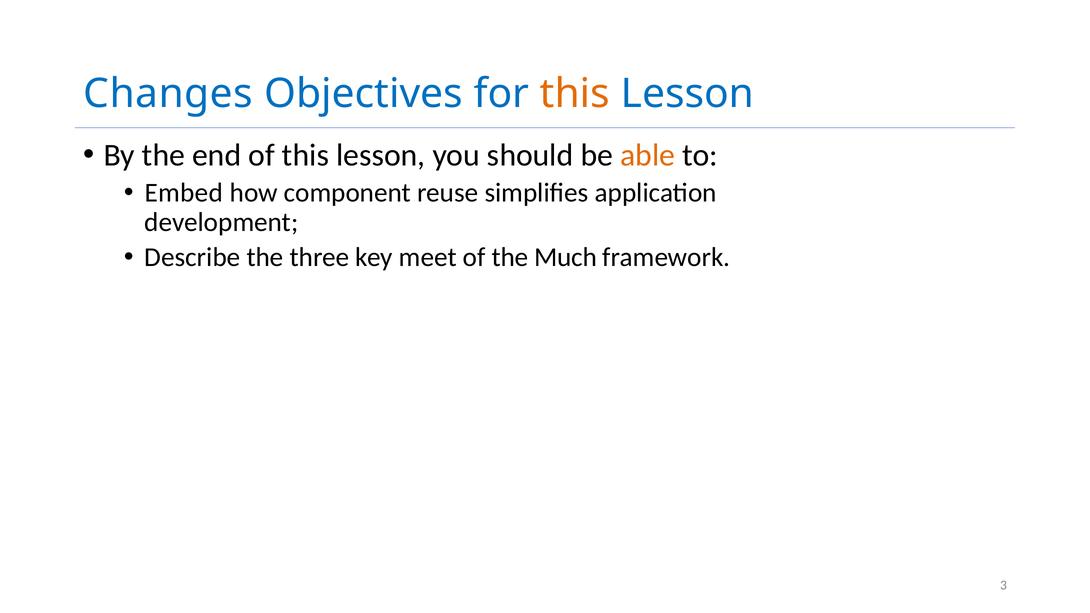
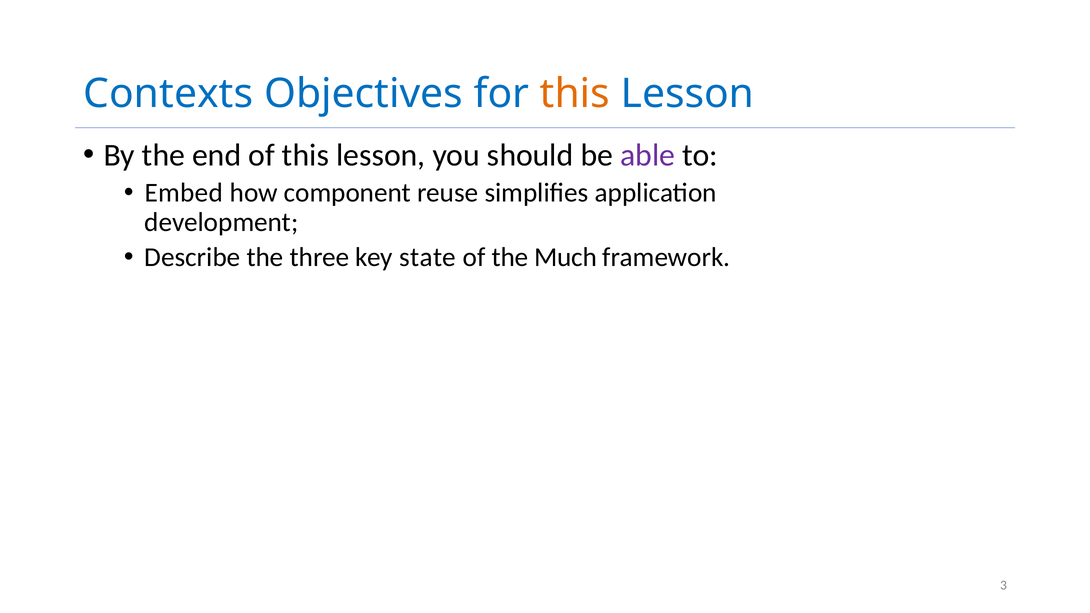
Changes: Changes -> Contexts (168, 94)
able colour: orange -> purple (648, 155)
meet: meet -> state (428, 257)
